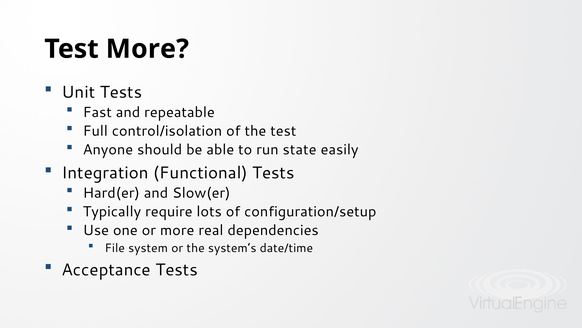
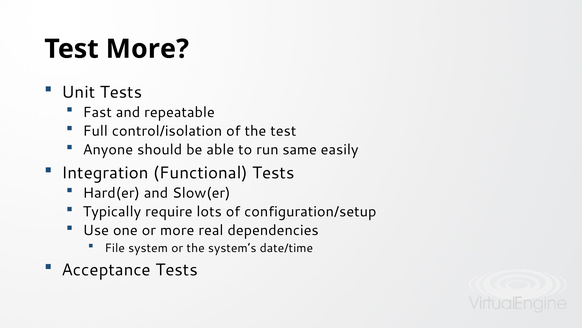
state: state -> same (300, 149)
